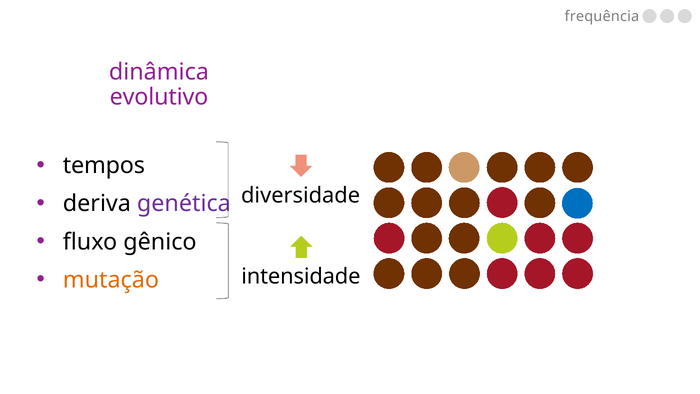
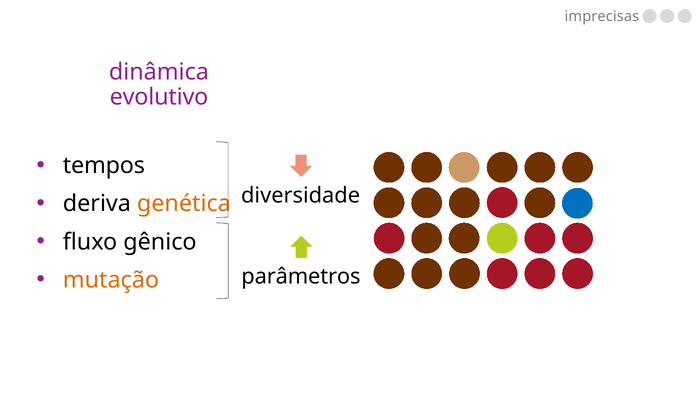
frequência: frequência -> imprecisas (602, 16)
genética colour: purple -> orange (184, 204)
intensidade: intensidade -> parâmetros (301, 276)
